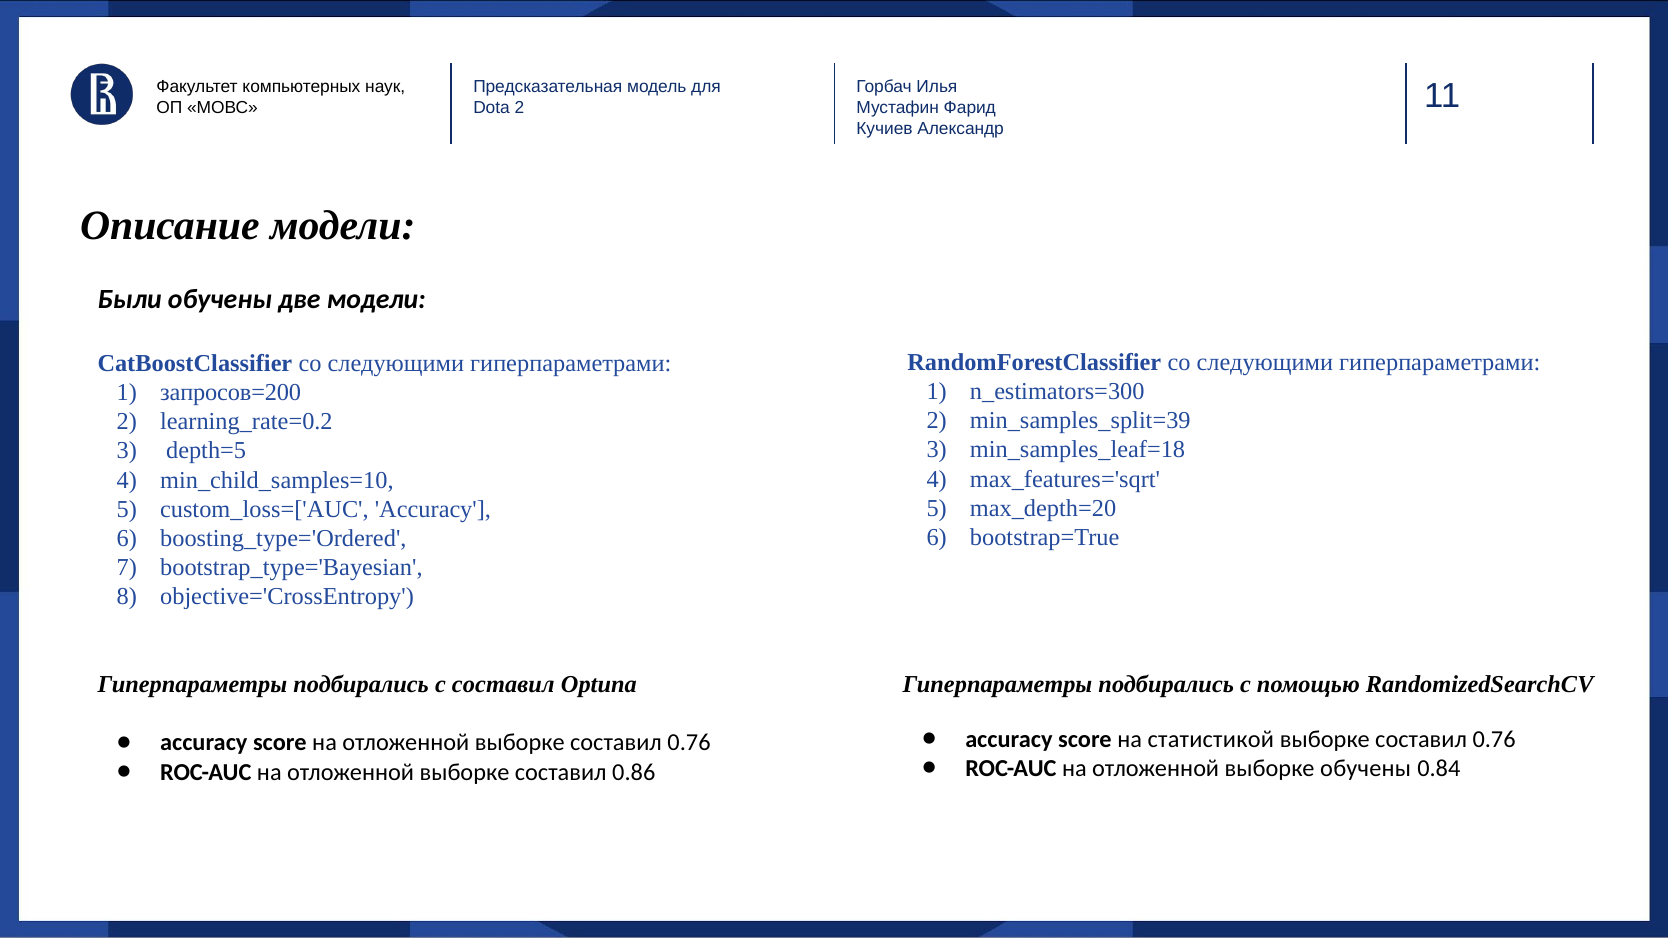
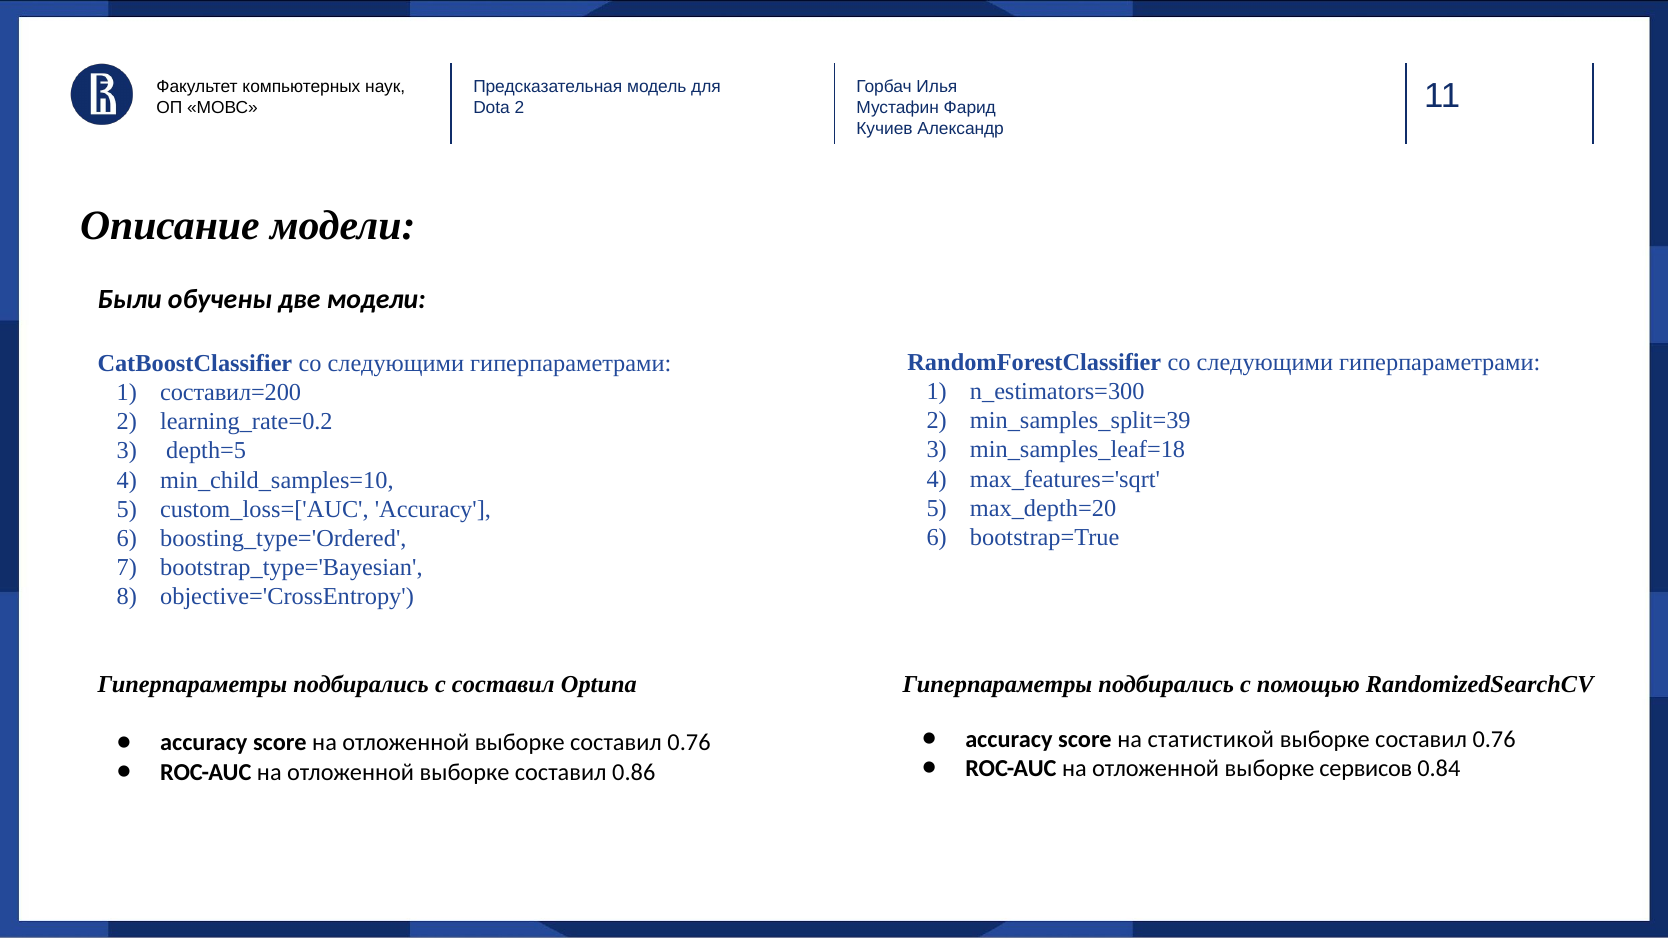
запросов=200: запросов=200 -> составил=200 (231, 393)
выборке обучены: обучены -> сервисов (1366, 769)
